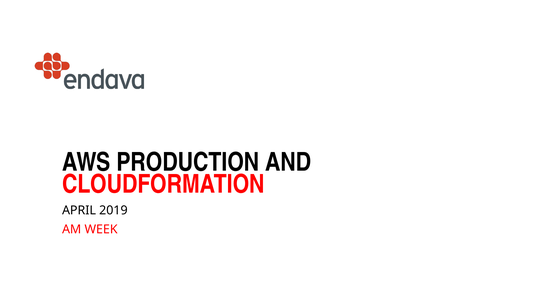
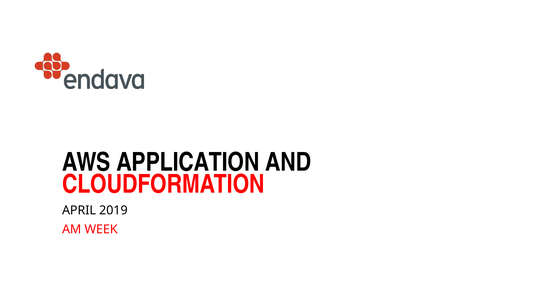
PRODUCTION: PRODUCTION -> APPLICATION (188, 163)
